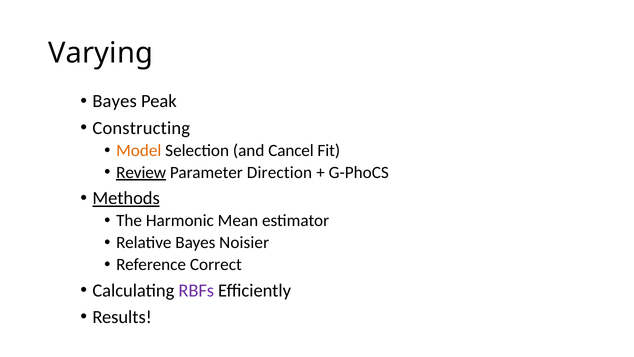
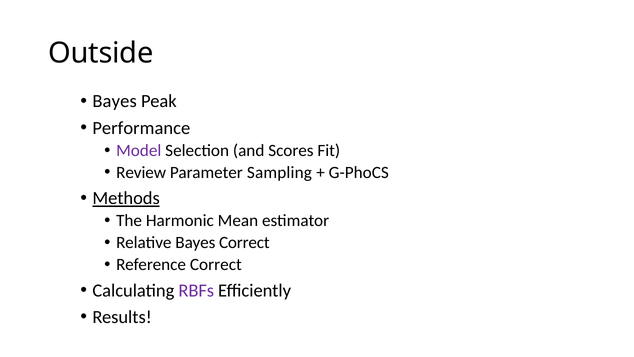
Varying: Varying -> Outside (101, 53)
Constructing: Constructing -> Performance (141, 128)
Model colour: orange -> purple (139, 150)
Cancel: Cancel -> Scores (291, 150)
Review underline: present -> none (141, 172)
Direction: Direction -> Sampling (279, 172)
Bayes Noisier: Noisier -> Correct (244, 242)
